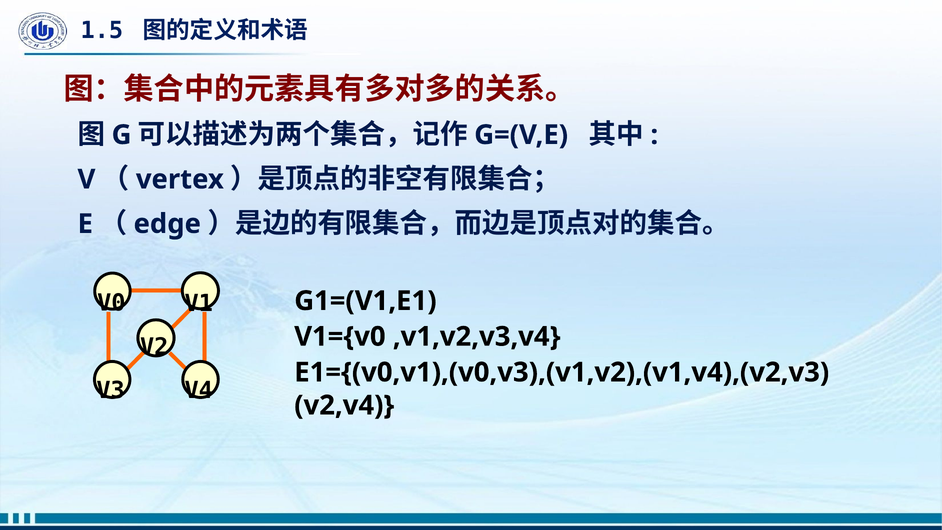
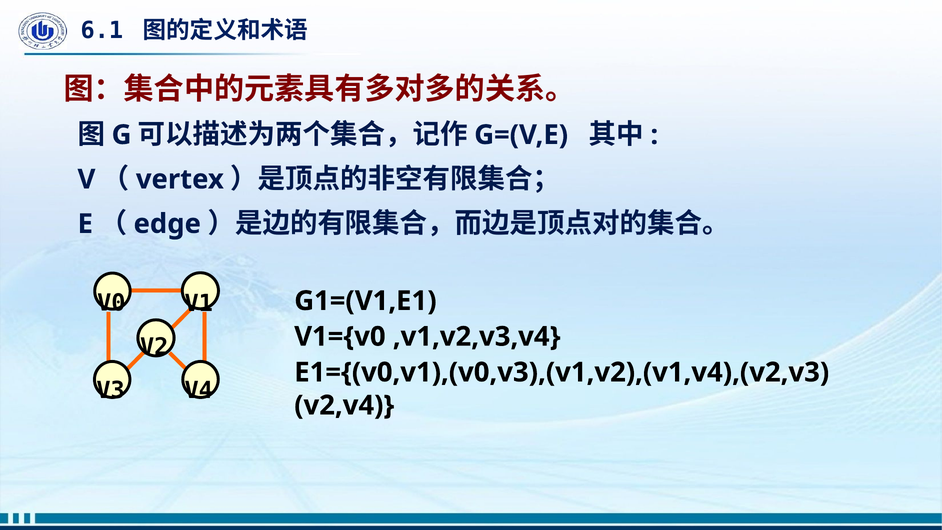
1.5: 1.5 -> 6.1 (102, 30)
